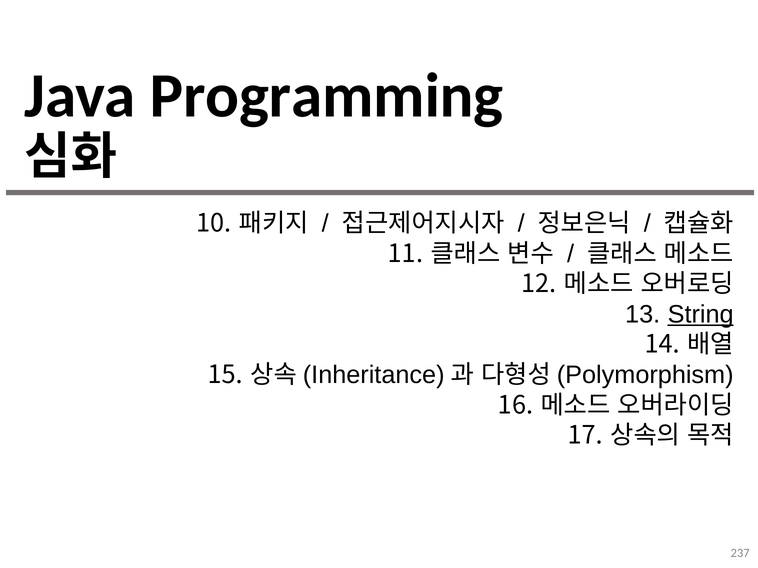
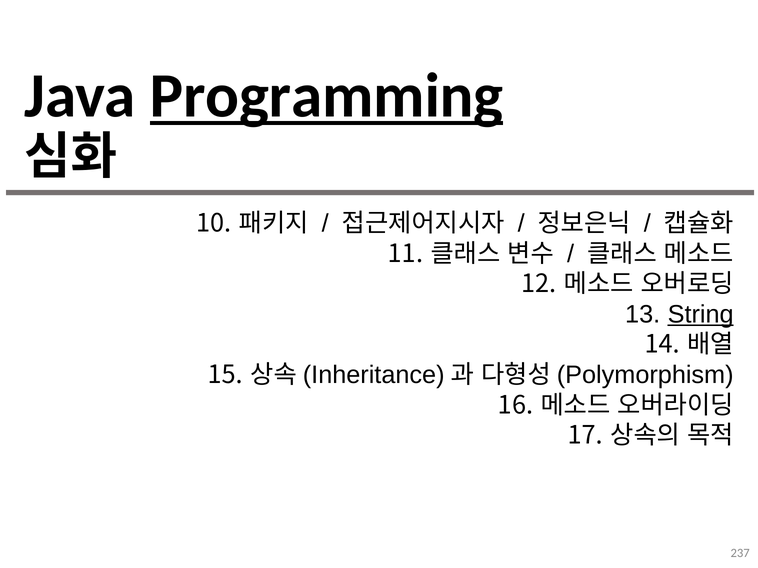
Programming underline: none -> present (327, 96)
